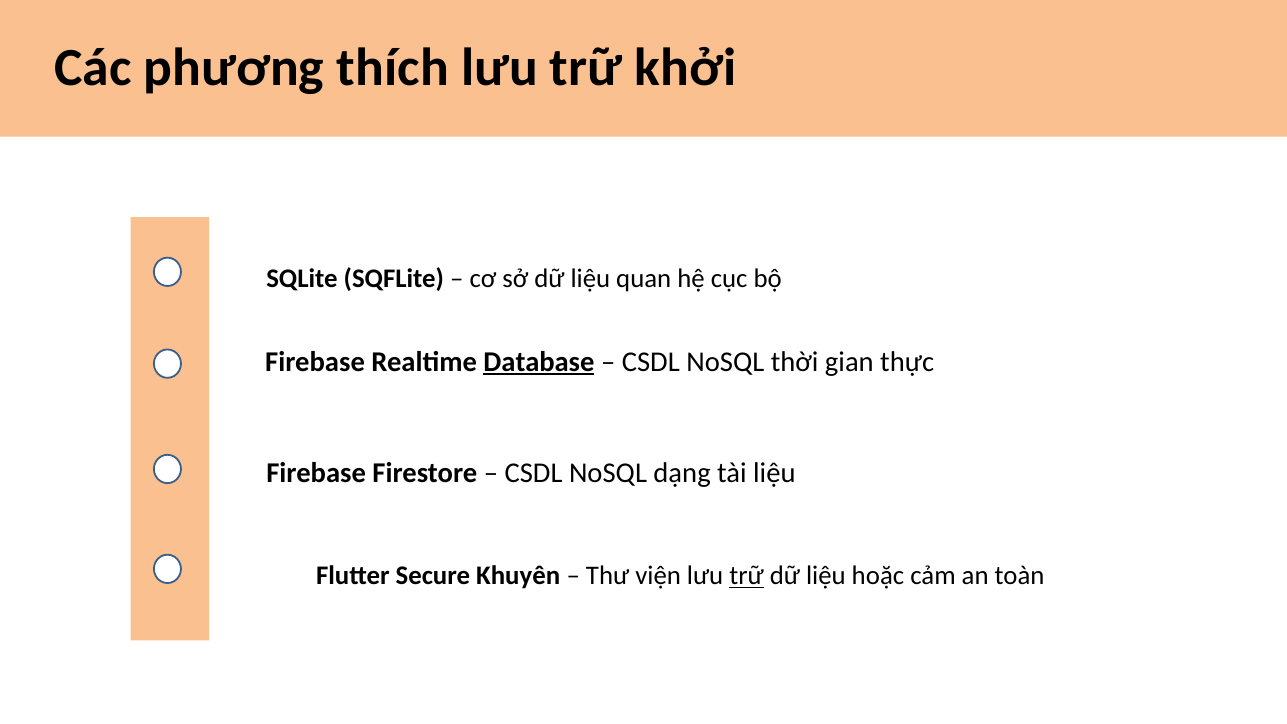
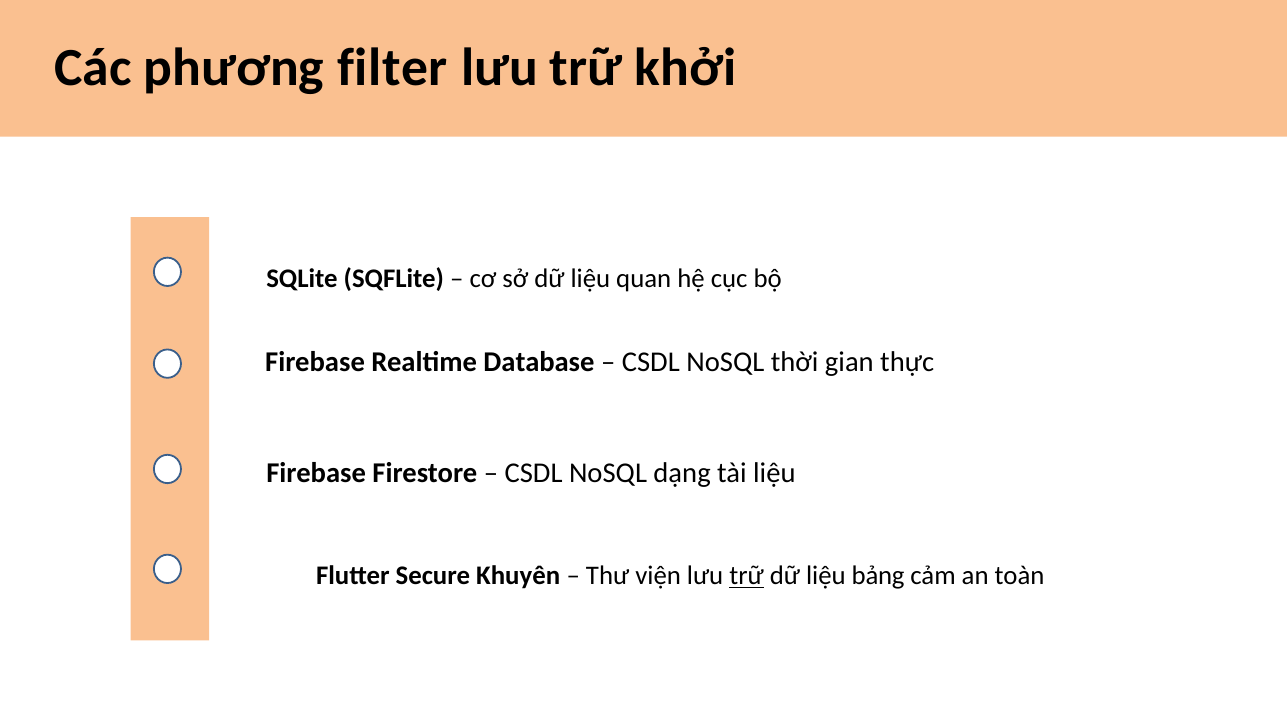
thích: thích -> filter (392, 68)
Database underline: present -> none (539, 362)
hoặc: hoặc -> bảng (878, 576)
